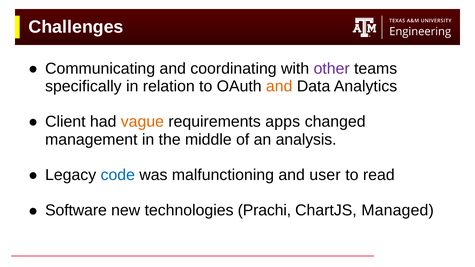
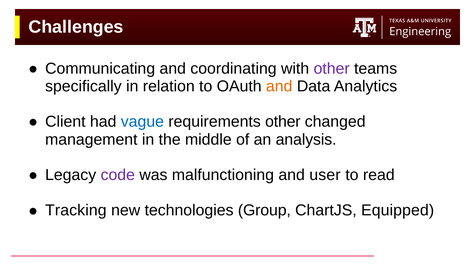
vague colour: orange -> blue (142, 122)
requirements apps: apps -> other (283, 122)
code colour: blue -> purple (118, 175)
Software: Software -> Tracking (76, 211)
Prachi: Prachi -> Group (264, 211)
Managed: Managed -> Equipped (398, 211)
